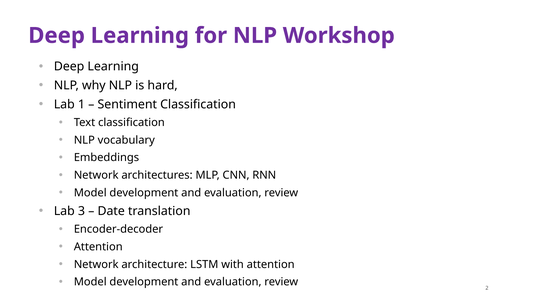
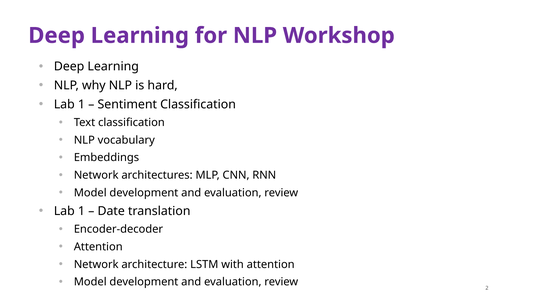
3: 3 -> 1 (81, 211)
